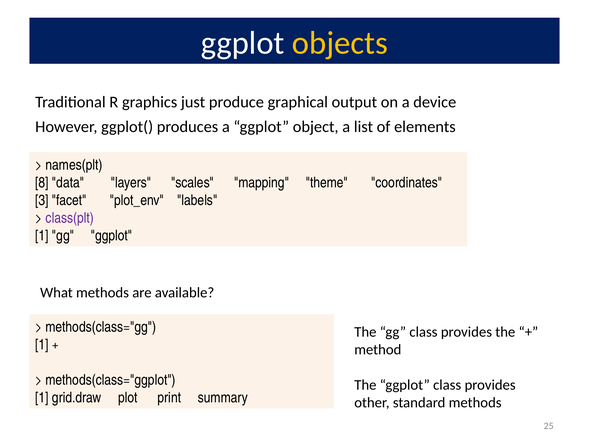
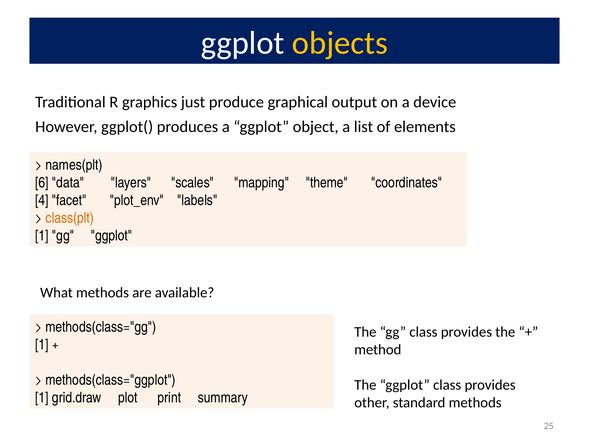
8: 8 -> 6 (42, 183)
3: 3 -> 4 (42, 200)
class(plt colour: purple -> orange (70, 218)
